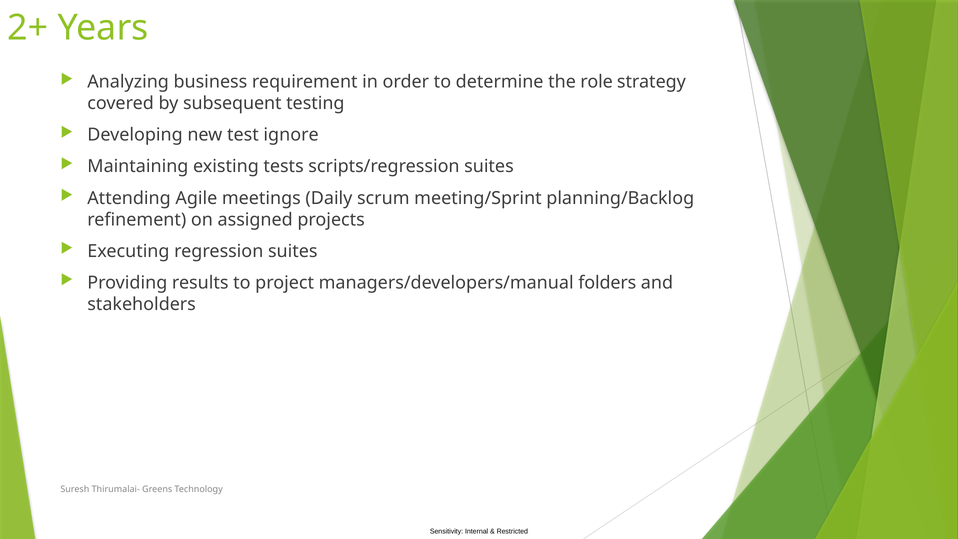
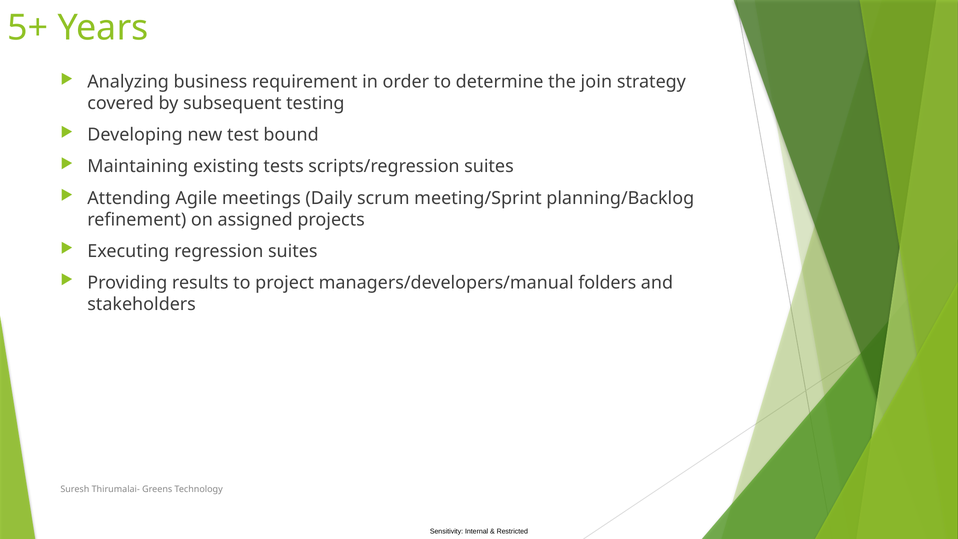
2+: 2+ -> 5+ (28, 28)
role: role -> join (596, 82)
ignore: ignore -> bound (291, 135)
